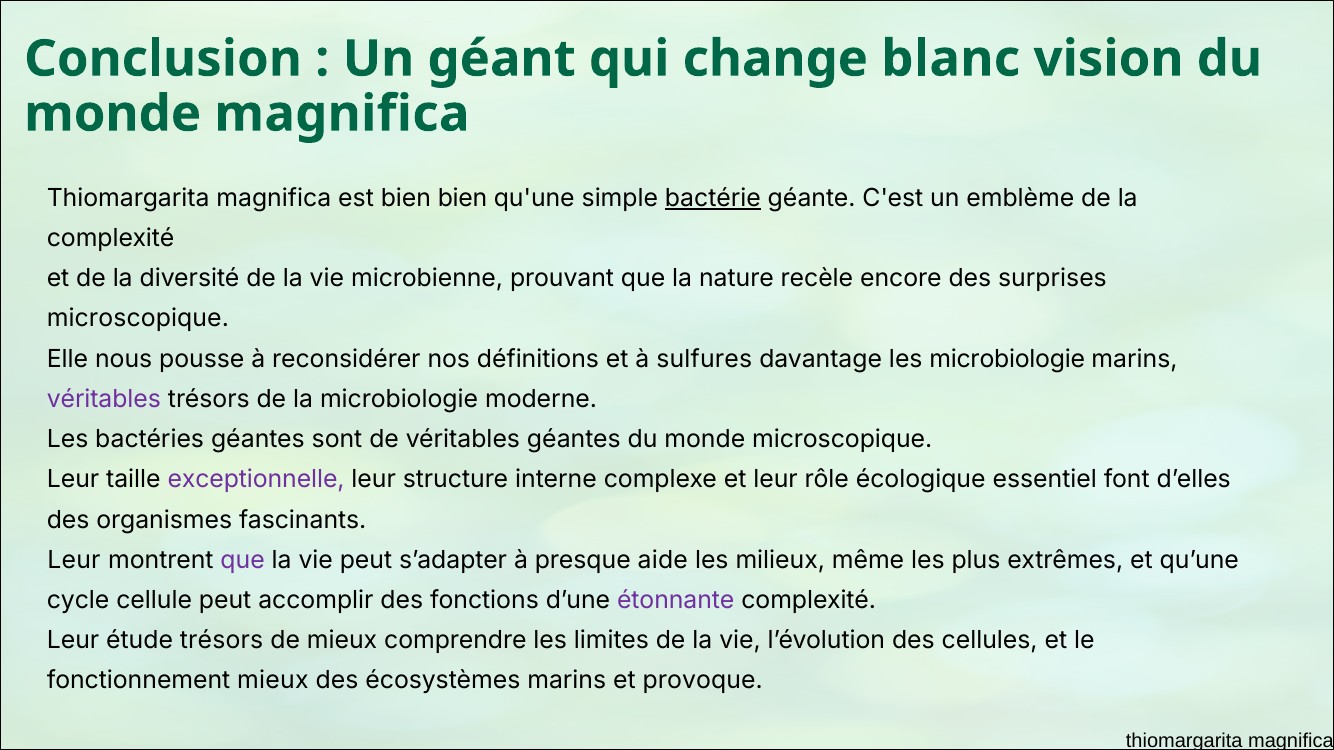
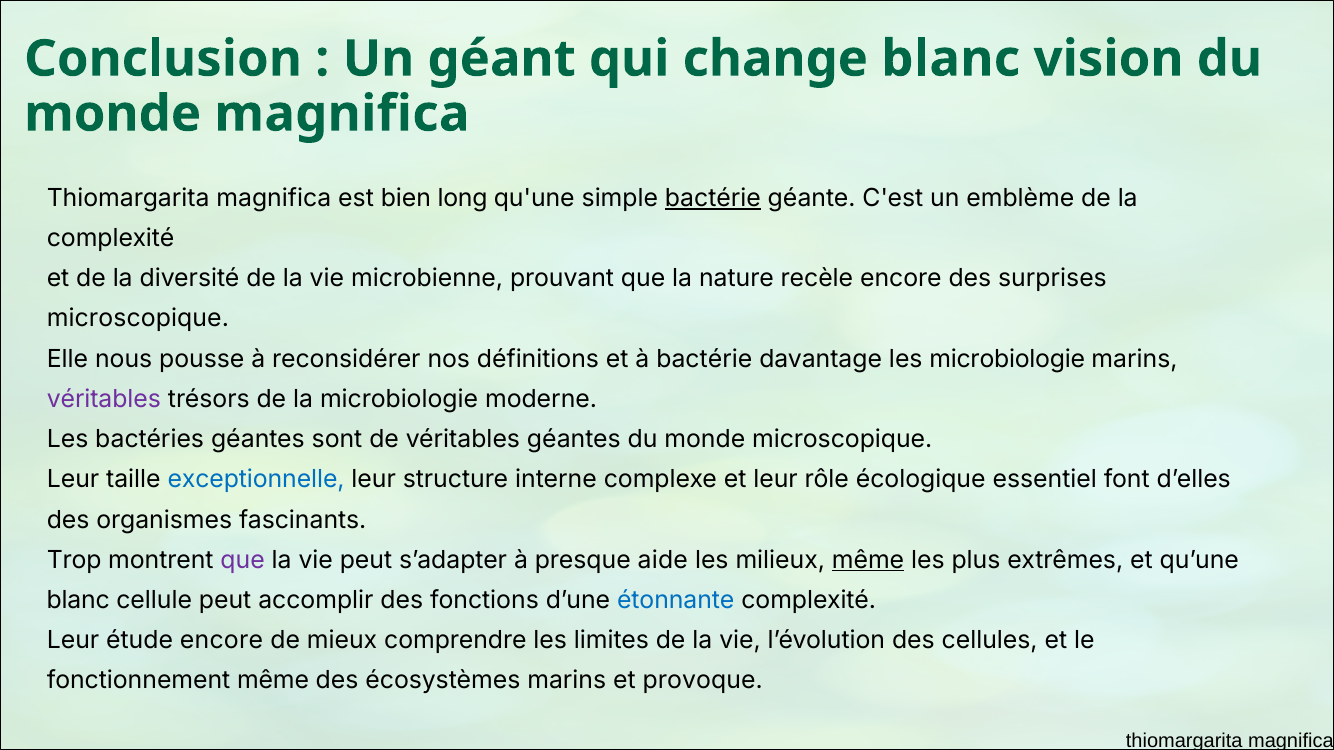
bien bien: bien -> long (463, 198)
à sulfures: sulfures -> bactérie (704, 359)
exceptionnelle colour: purple -> blue (256, 480)
Leur: Leur -> Trop (74, 560)
même underline: none -> present (868, 560)
cycle: cycle -> blanc (78, 601)
étonnante colour: purple -> blue (676, 601)
étude trésors: trésors -> encore (222, 641)
fonctionnement mieux: mieux -> même (273, 681)
